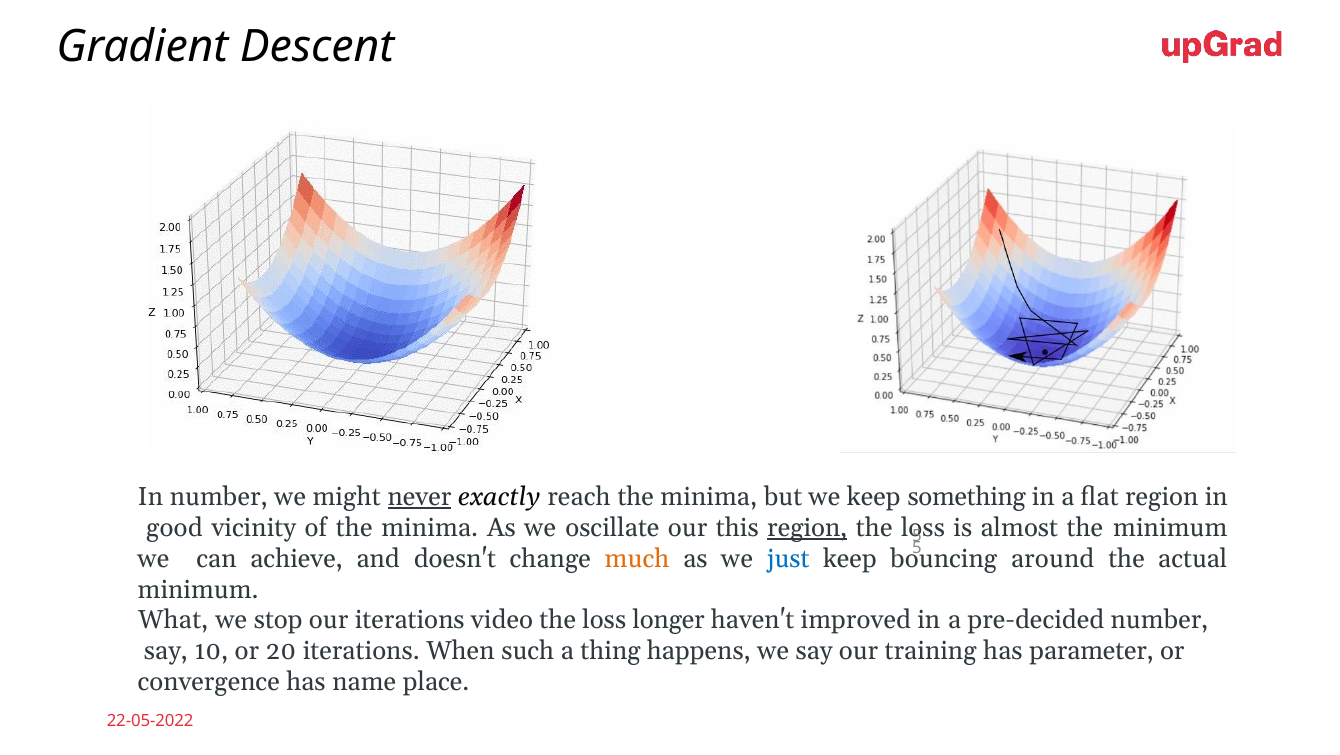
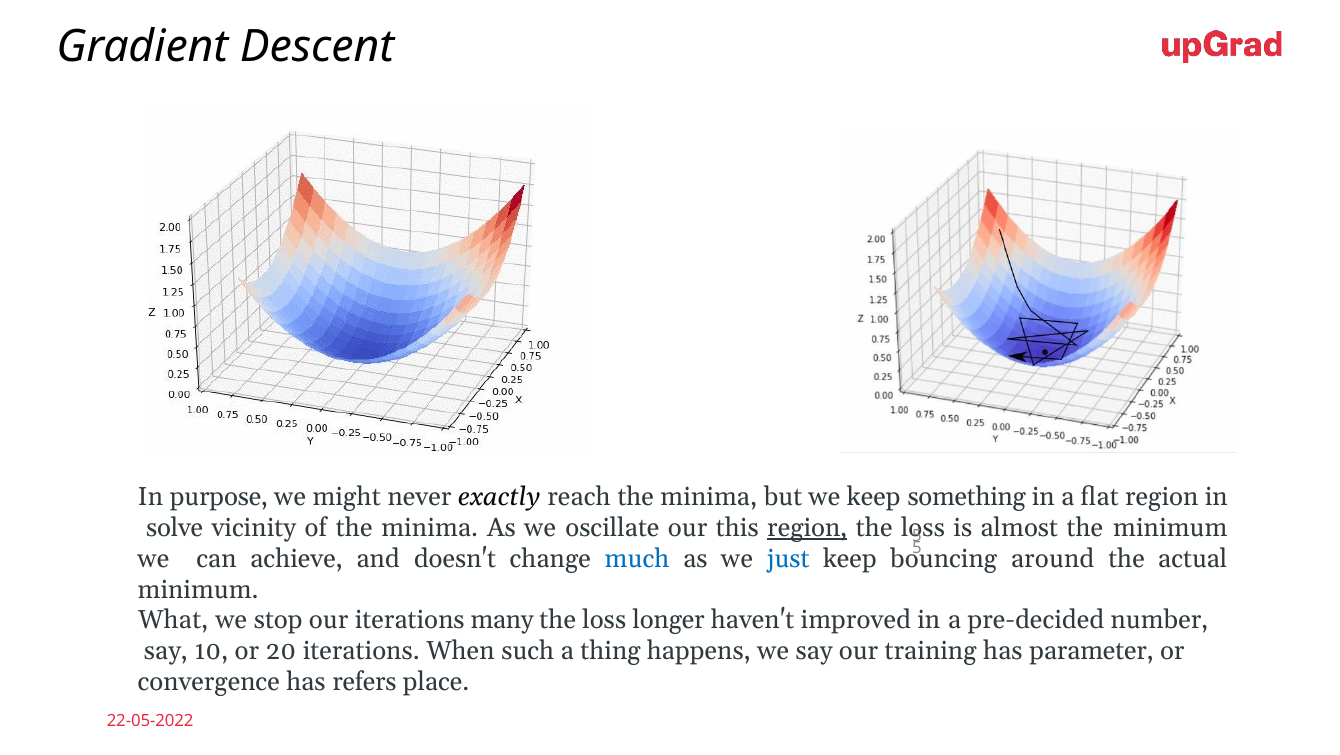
In number: number -> purpose (219, 497)
never underline: present -> none (420, 497)
good: good -> solve (175, 528)
much colour: orange -> blue (637, 559)
video: video -> many (502, 620)
name: name -> refers (364, 681)
